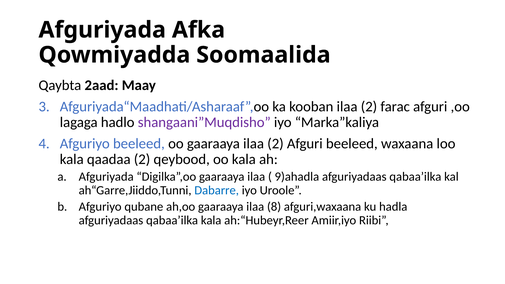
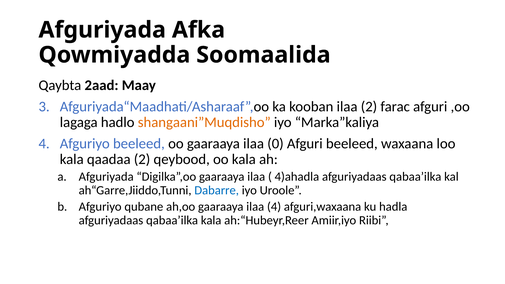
shangaani”Muqdisho colour: purple -> orange (204, 122)
gaaraaya ilaa 2: 2 -> 0 (275, 144)
9)ahadla: 9)ahadla -> 4)ahadla (297, 177)
ilaa 8: 8 -> 4 (274, 207)
